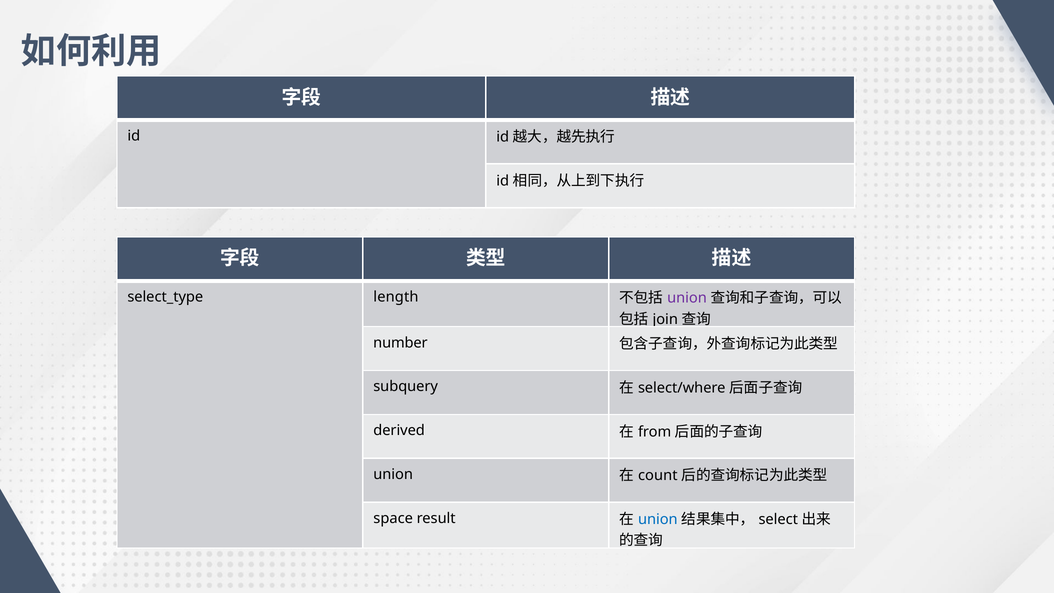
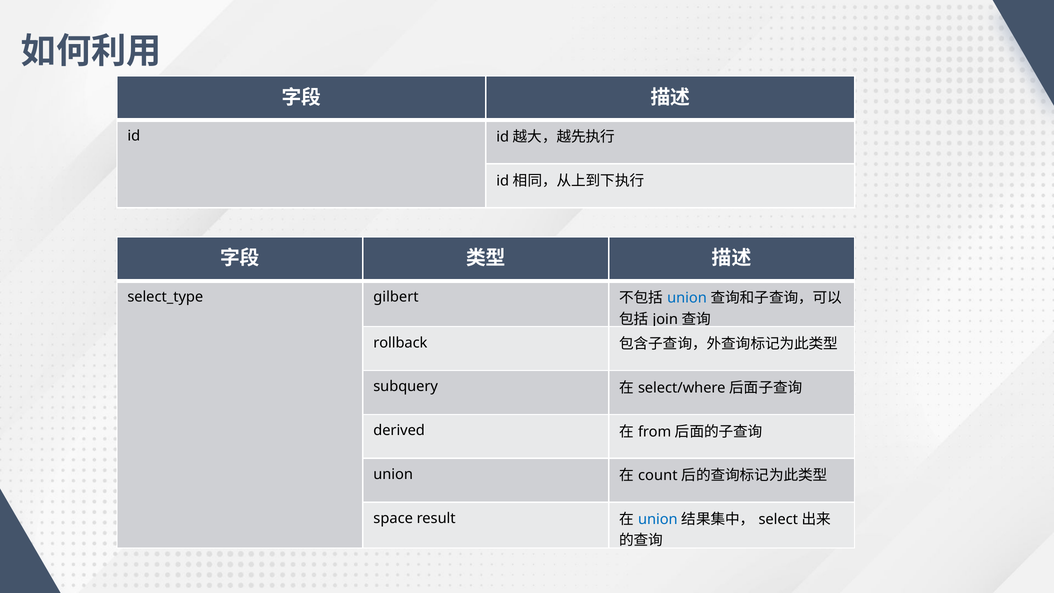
length: length -> gilbert (396, 297)
union colour: purple -> blue (687, 298)
number: number -> rollback (400, 343)
